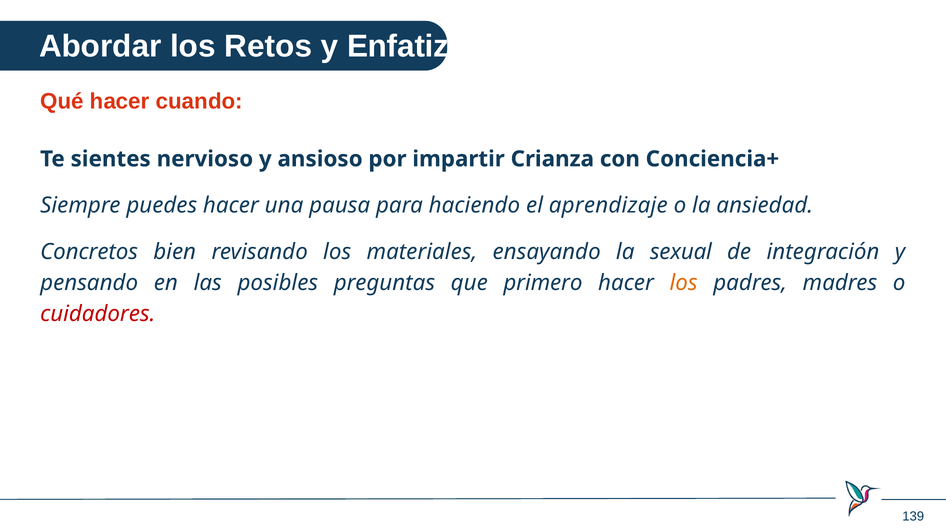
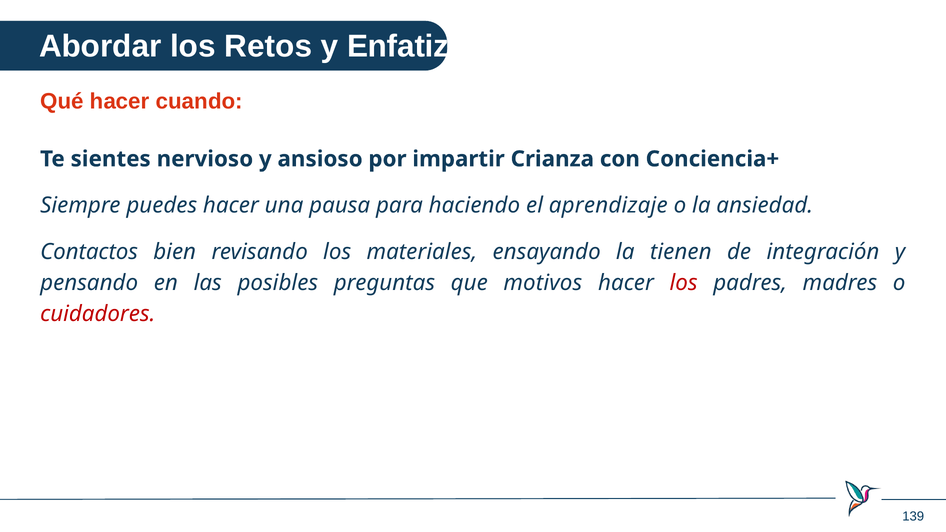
Concretos: Concretos -> Contactos (89, 252)
sexual: sexual -> tienen (681, 252)
primero: primero -> motivos (543, 283)
los colour: orange -> red (684, 283)
